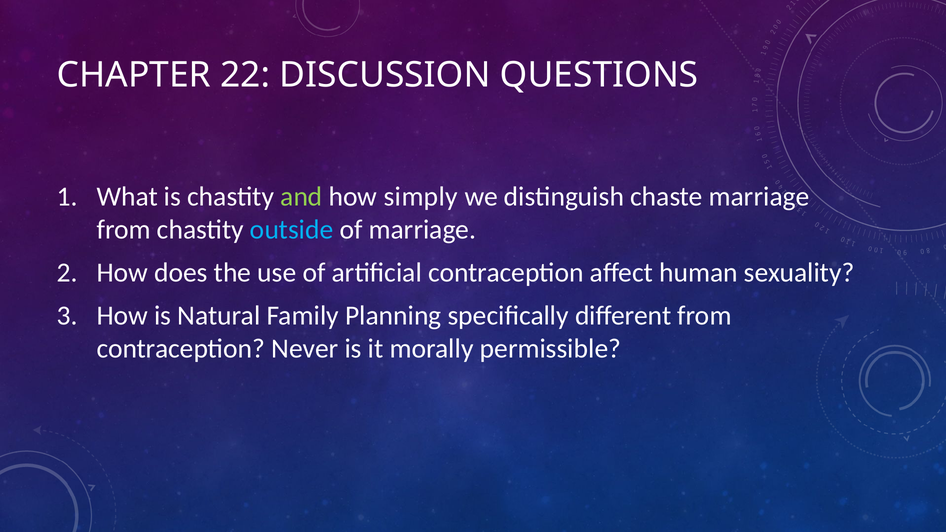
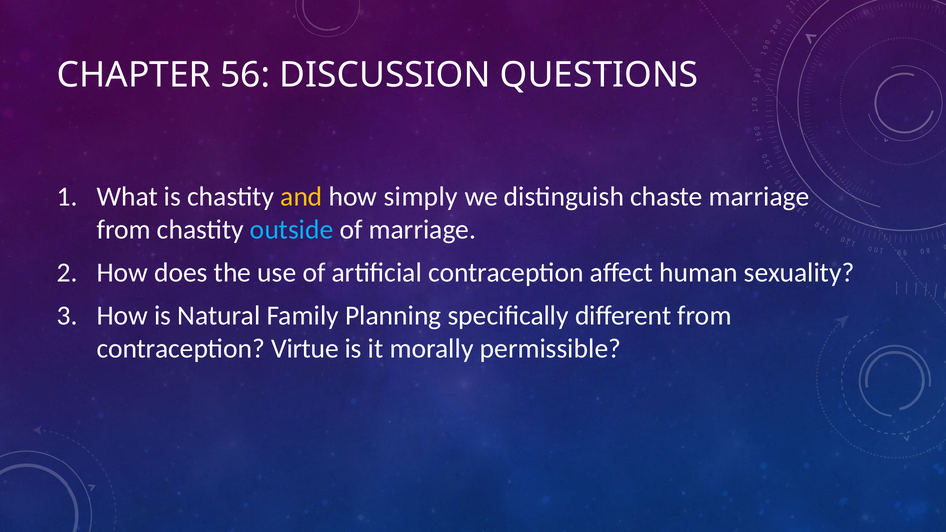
22: 22 -> 56 (245, 75)
and colour: light green -> yellow (301, 197)
Never: Never -> Virtue (305, 349)
